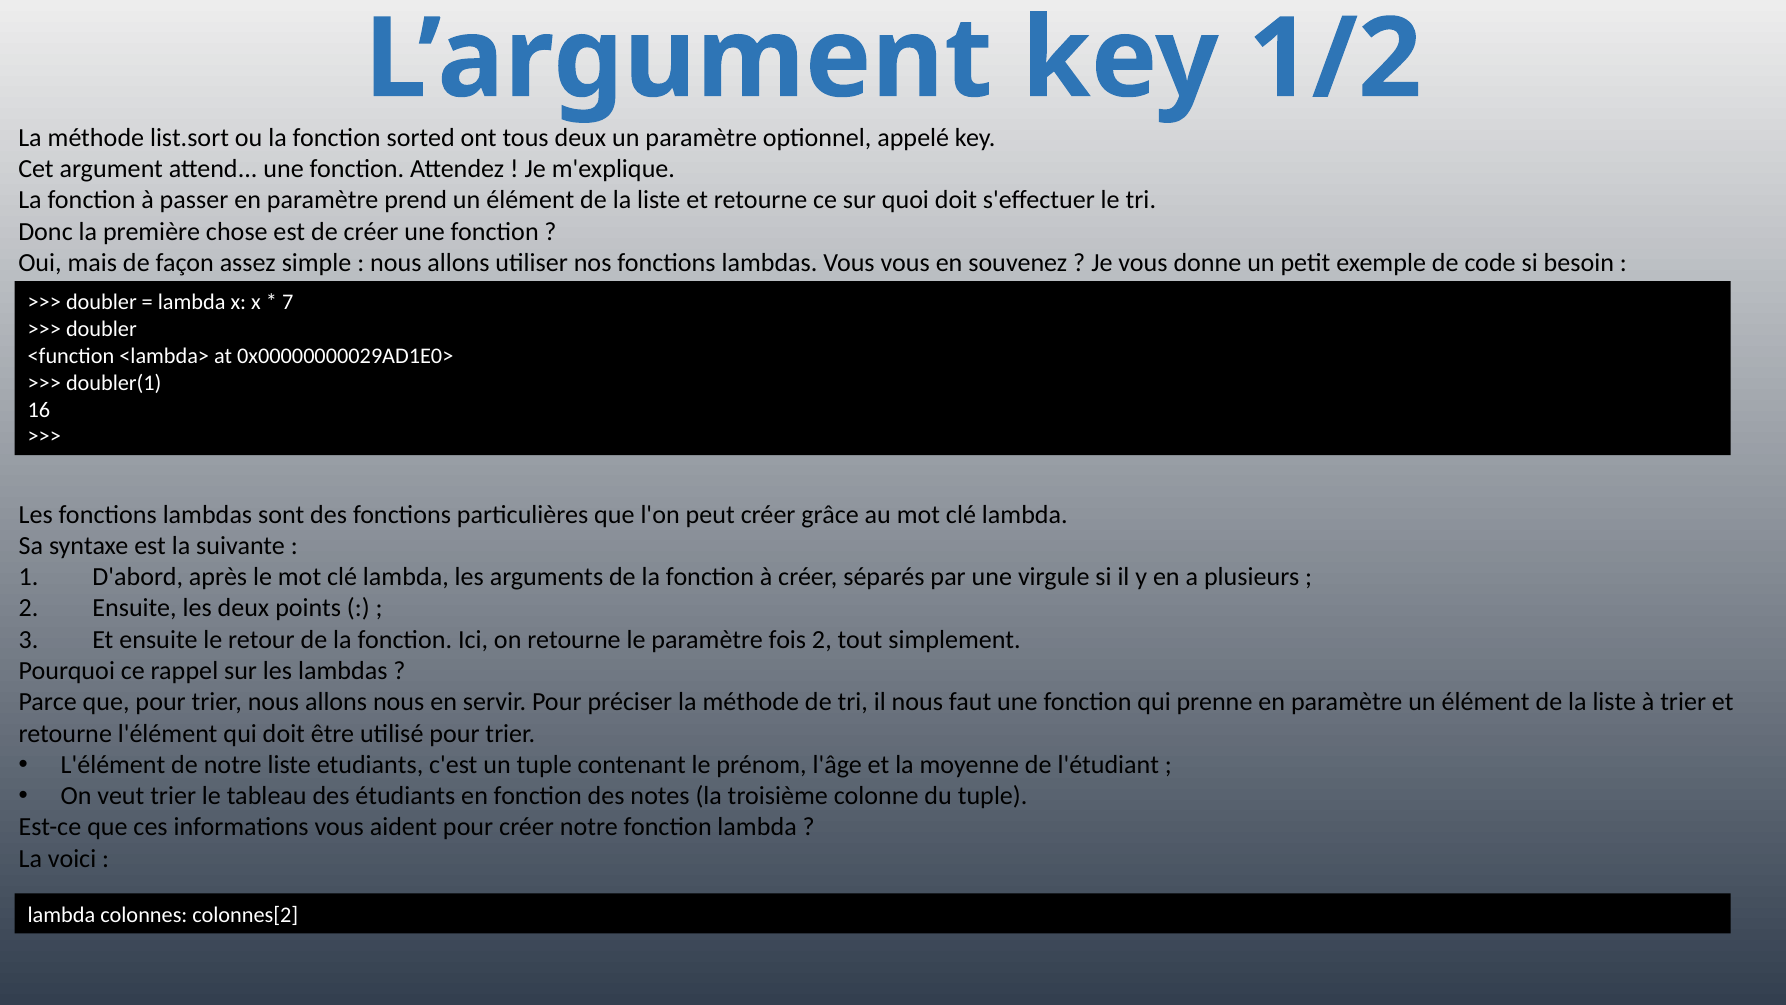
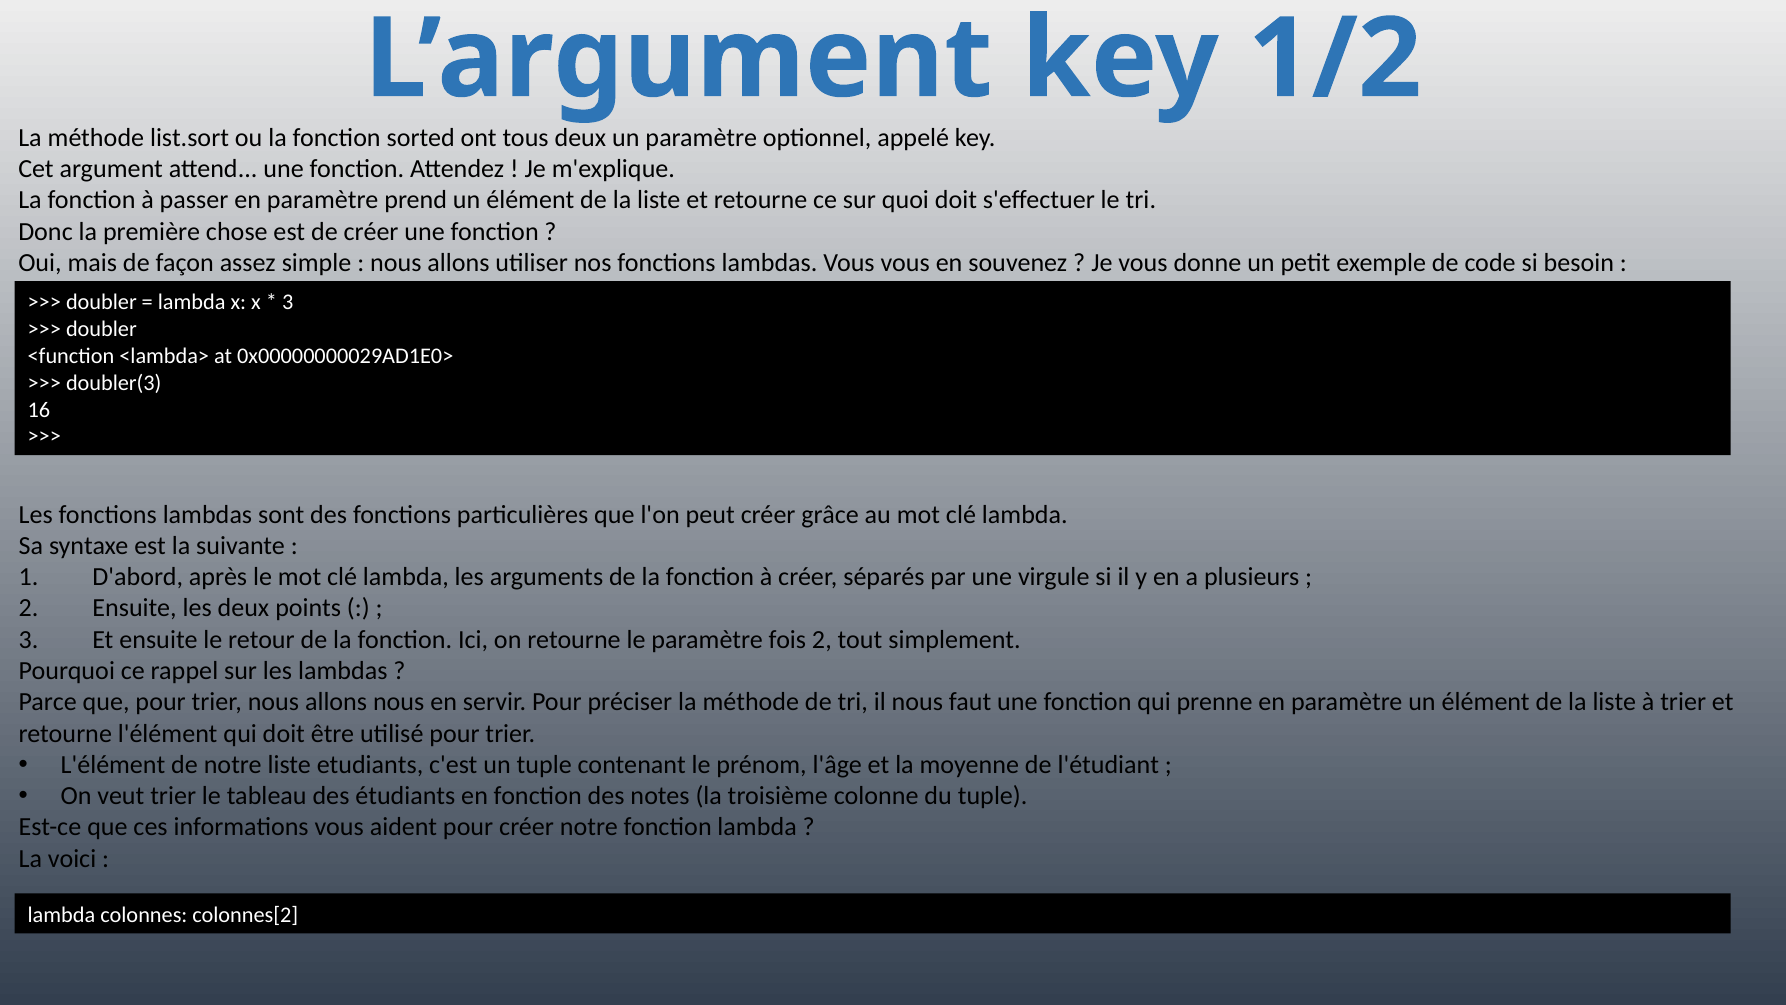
7: 7 -> 3 (288, 303)
doubler(1: doubler(1 -> doubler(3 (114, 383)
